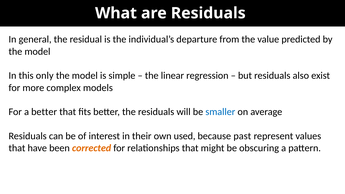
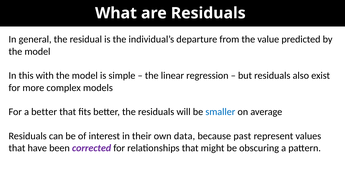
only: only -> with (45, 76)
used: used -> data (184, 136)
corrected colour: orange -> purple (92, 148)
